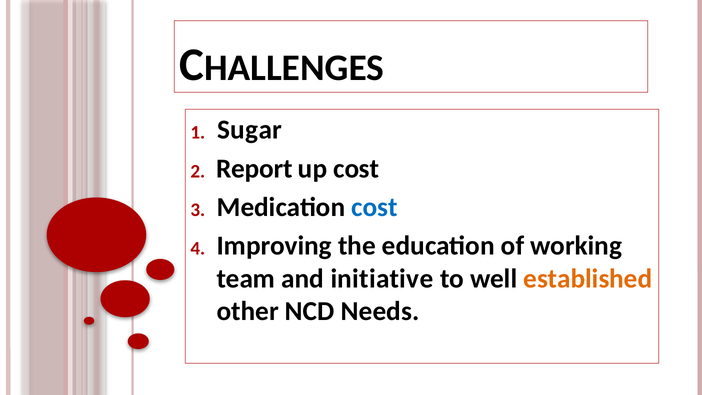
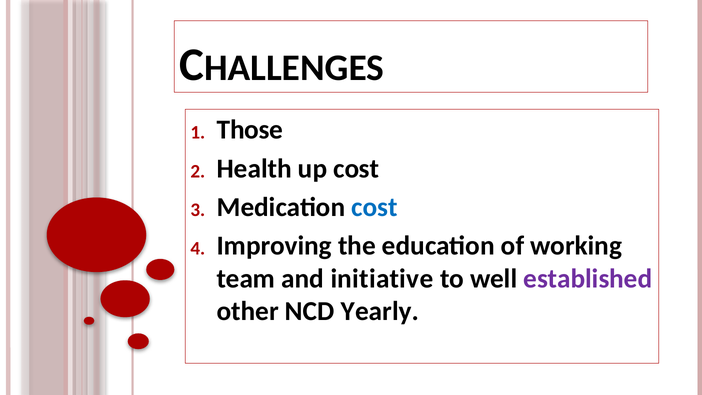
Sugar: Sugar -> Those (250, 130)
Report: Report -> Health (254, 169)
established colour: orange -> purple (588, 279)
Needs: Needs -> Yearly (380, 311)
